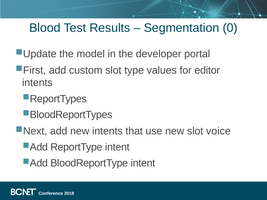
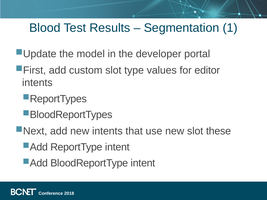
0: 0 -> 1 (230, 28)
voice: voice -> these (219, 131)
